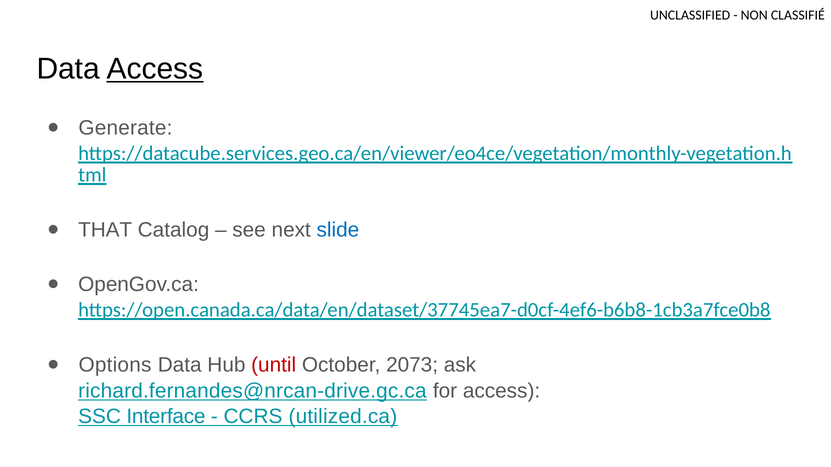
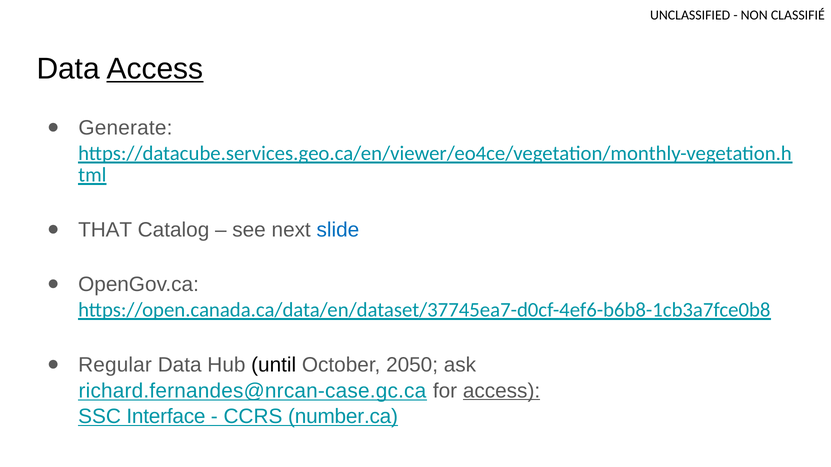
Options: Options -> Regular (115, 365)
until colour: red -> black (274, 365)
2073: 2073 -> 2050 (412, 365)
richard.fernandes@nrcan-drive.gc.ca: richard.fernandes@nrcan-drive.gc.ca -> richard.fernandes@nrcan-case.gc.ca (252, 391)
access underline: none -> present (502, 391)
utilized.ca: utilized.ca -> number.ca (343, 417)
